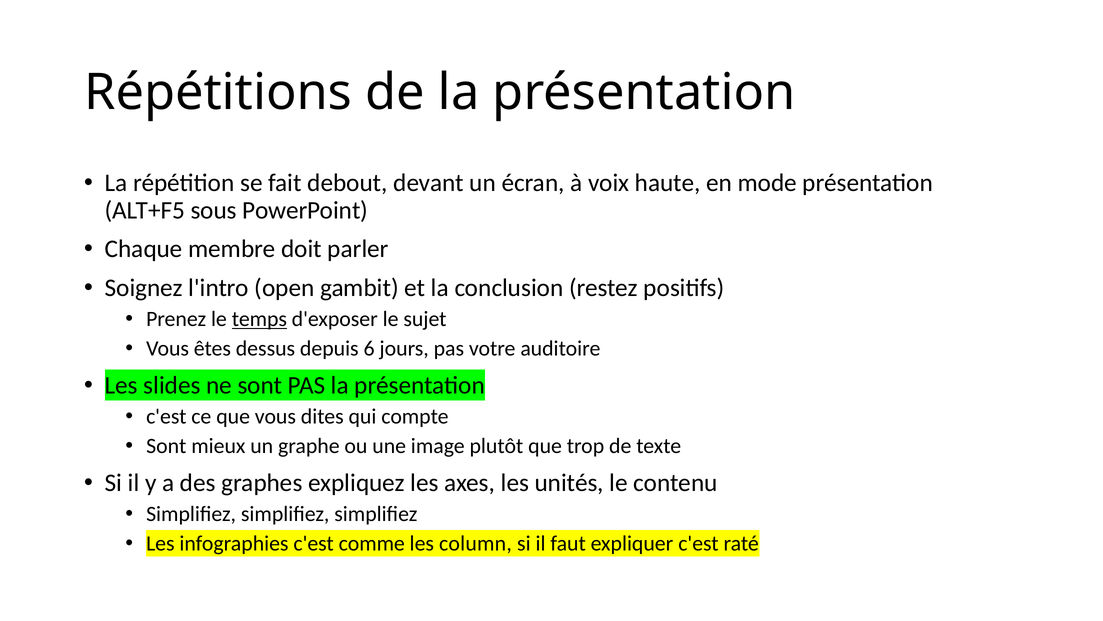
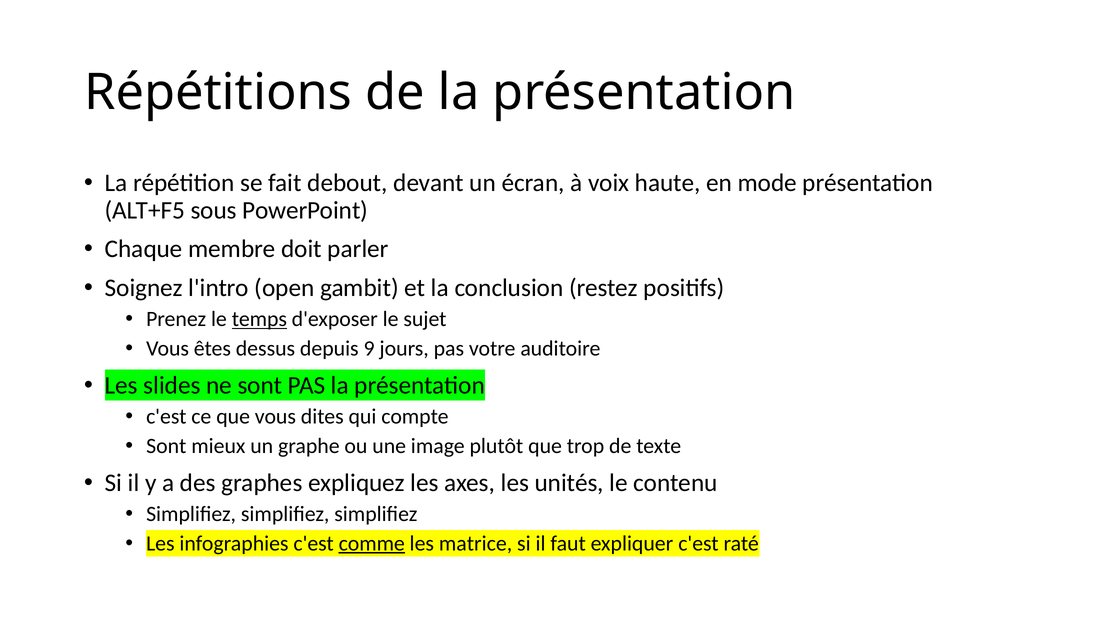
6: 6 -> 9 (369, 348)
comme underline: none -> present (372, 543)
column: column -> matrice (476, 543)
